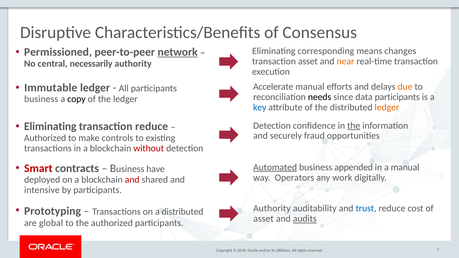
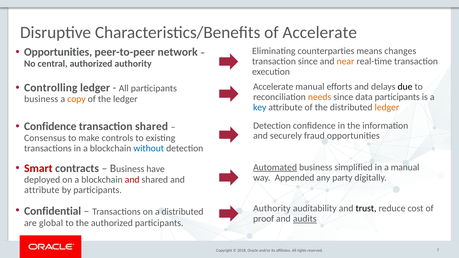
of Consensus: Consensus -> Accelerate (320, 33)
Permissioned: Permissioned -> Opportunities (58, 52)
network underline: present -> none (178, 52)
corresponding: corresponding -> counterparties (326, 51)
transaction asset: asset -> since (308, 62)
central necessarily: necessarily -> authorized (91, 64)
Immutable: Immutable -> Controlling (51, 88)
due colour: orange -> black (405, 87)
needs colour: black -> orange (320, 97)
copy colour: black -> orange (76, 99)
Eliminating: Eliminating -> Confidence (50, 127)
transaction reduce: reduce -> shared (152, 127)
the underline: present -> none (354, 126)
Authorized: Authorized -> Consensus (45, 138)
without colour: red -> blue (149, 148)
appended: appended -> simplified (354, 167)
Operators: Operators -> Appended (295, 178)
work: work -> party (342, 178)
intensive: intensive -> attribute (42, 190)
trust colour: blue -> black (366, 209)
Prototyping: Prototyping -> Confidential (53, 211)
asset: asset -> proof (264, 219)
